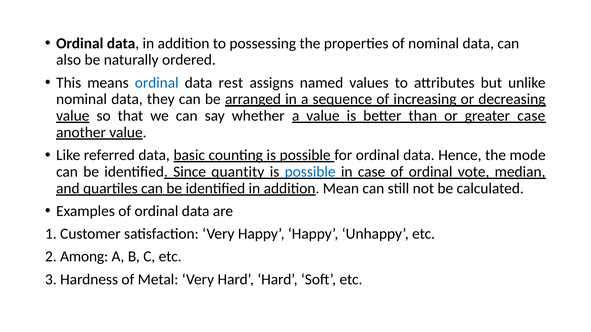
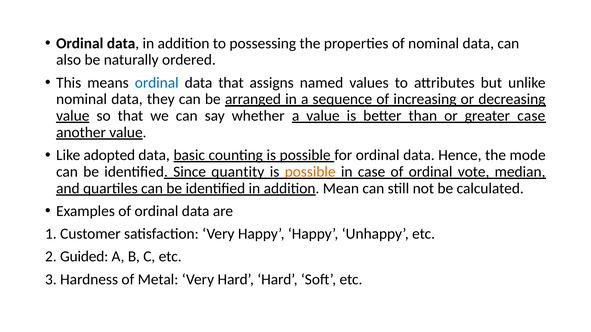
data rest: rest -> that (231, 83)
referred: referred -> adopted (109, 155)
possible colour: blue -> orange (310, 172)
Among: Among -> Guided (84, 257)
